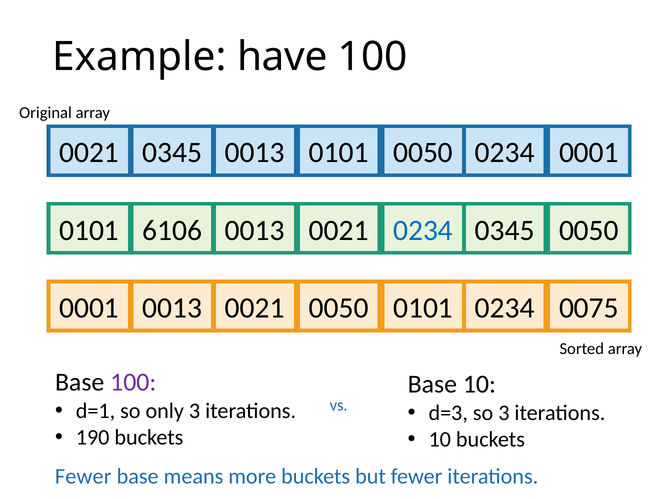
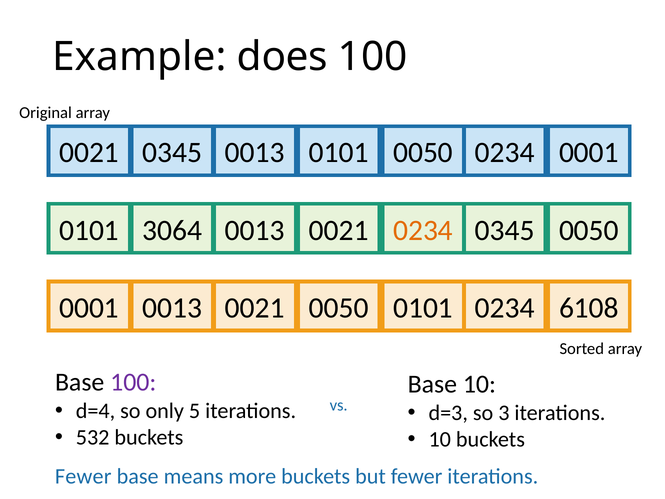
have: have -> does (282, 57)
6106: 6106 -> 3064 (172, 230)
0234 colour: blue -> orange (423, 230)
0075: 0075 -> 6108 (589, 308)
d=1: d=1 -> d=4 (95, 411)
only 3: 3 -> 5 (195, 411)
190: 190 -> 532 (93, 437)
